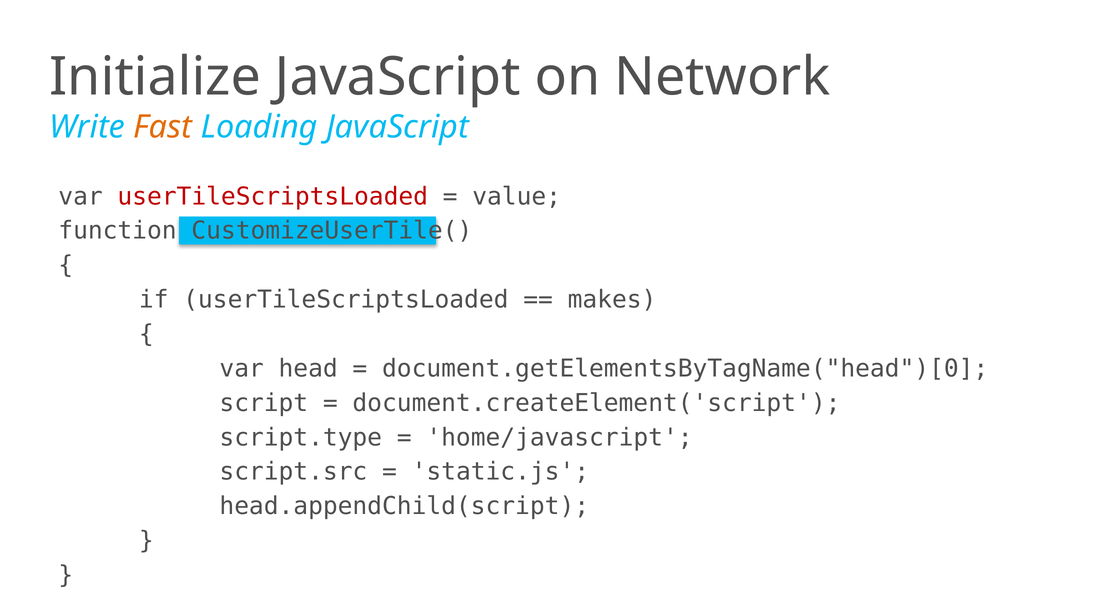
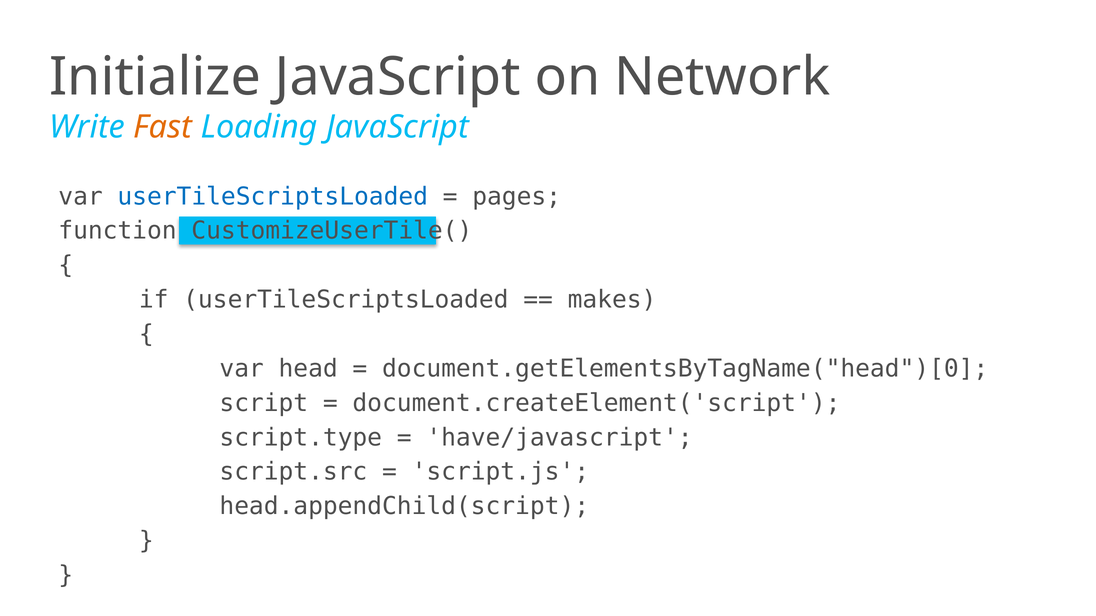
userTileScriptsLoaded colour: red -> blue (273, 197)
value: value -> pages (517, 197)
home/javascript: home/javascript -> have/javascript (560, 438)
static.js: static.js -> script.js (500, 472)
